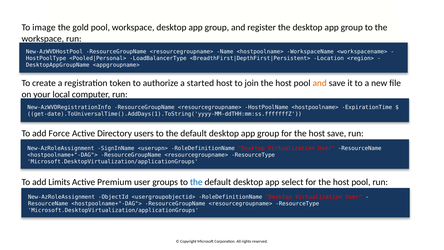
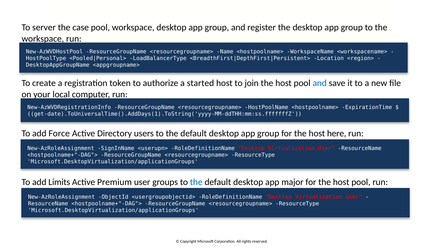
image: image -> server (44, 27)
gold: gold -> case (81, 27)
and colour: orange -> blue (320, 83)
host save: save -> here (337, 133)
select: select -> major (292, 182)
